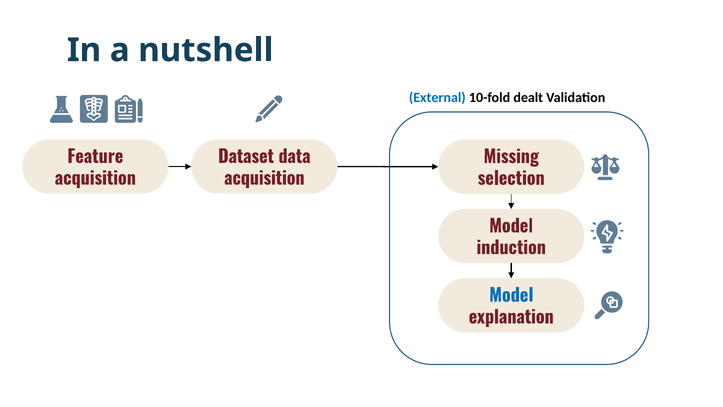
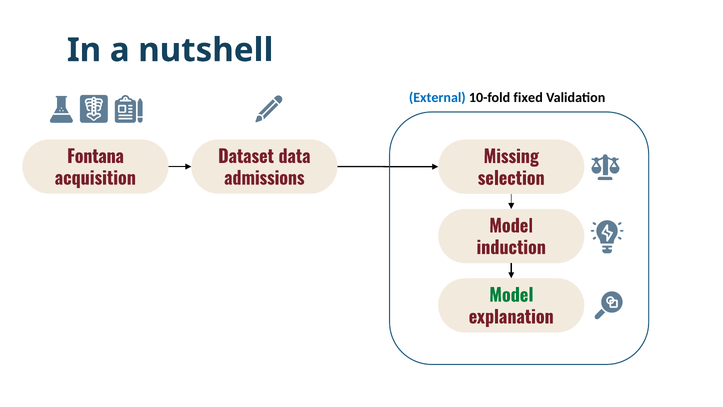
dealt: dealt -> fixed (528, 98)
Feature: Feature -> Fontana (95, 157)
acquisition: acquisition -> admissions (264, 179)
Model colour: blue -> green (511, 296)
